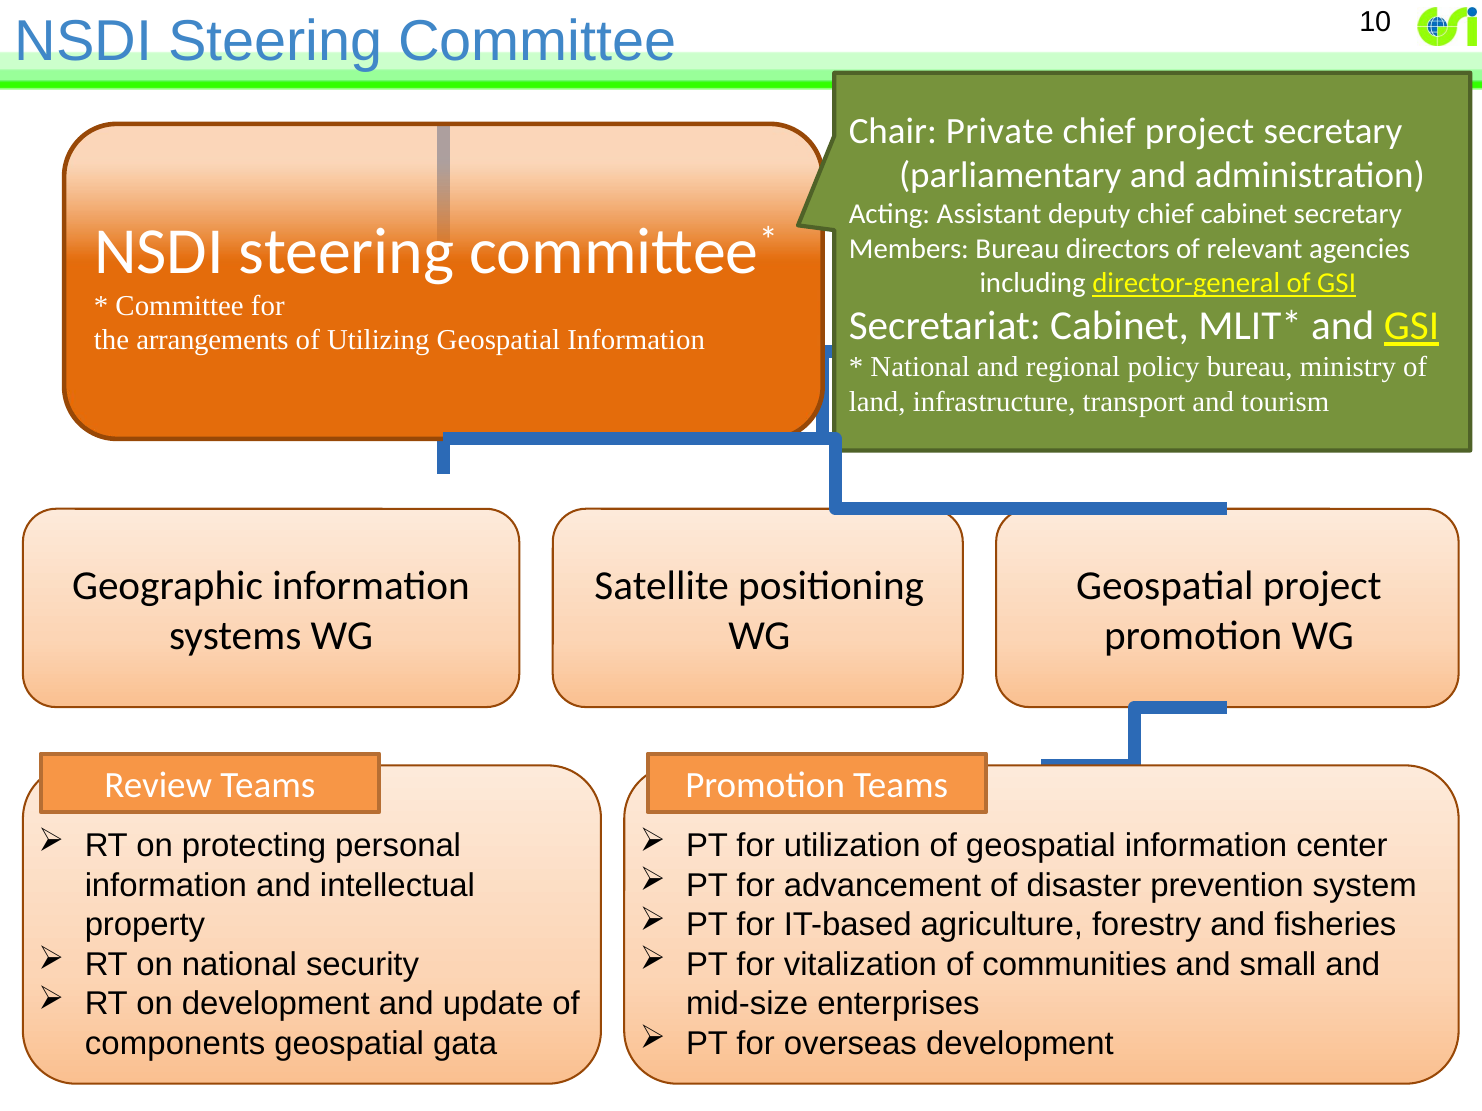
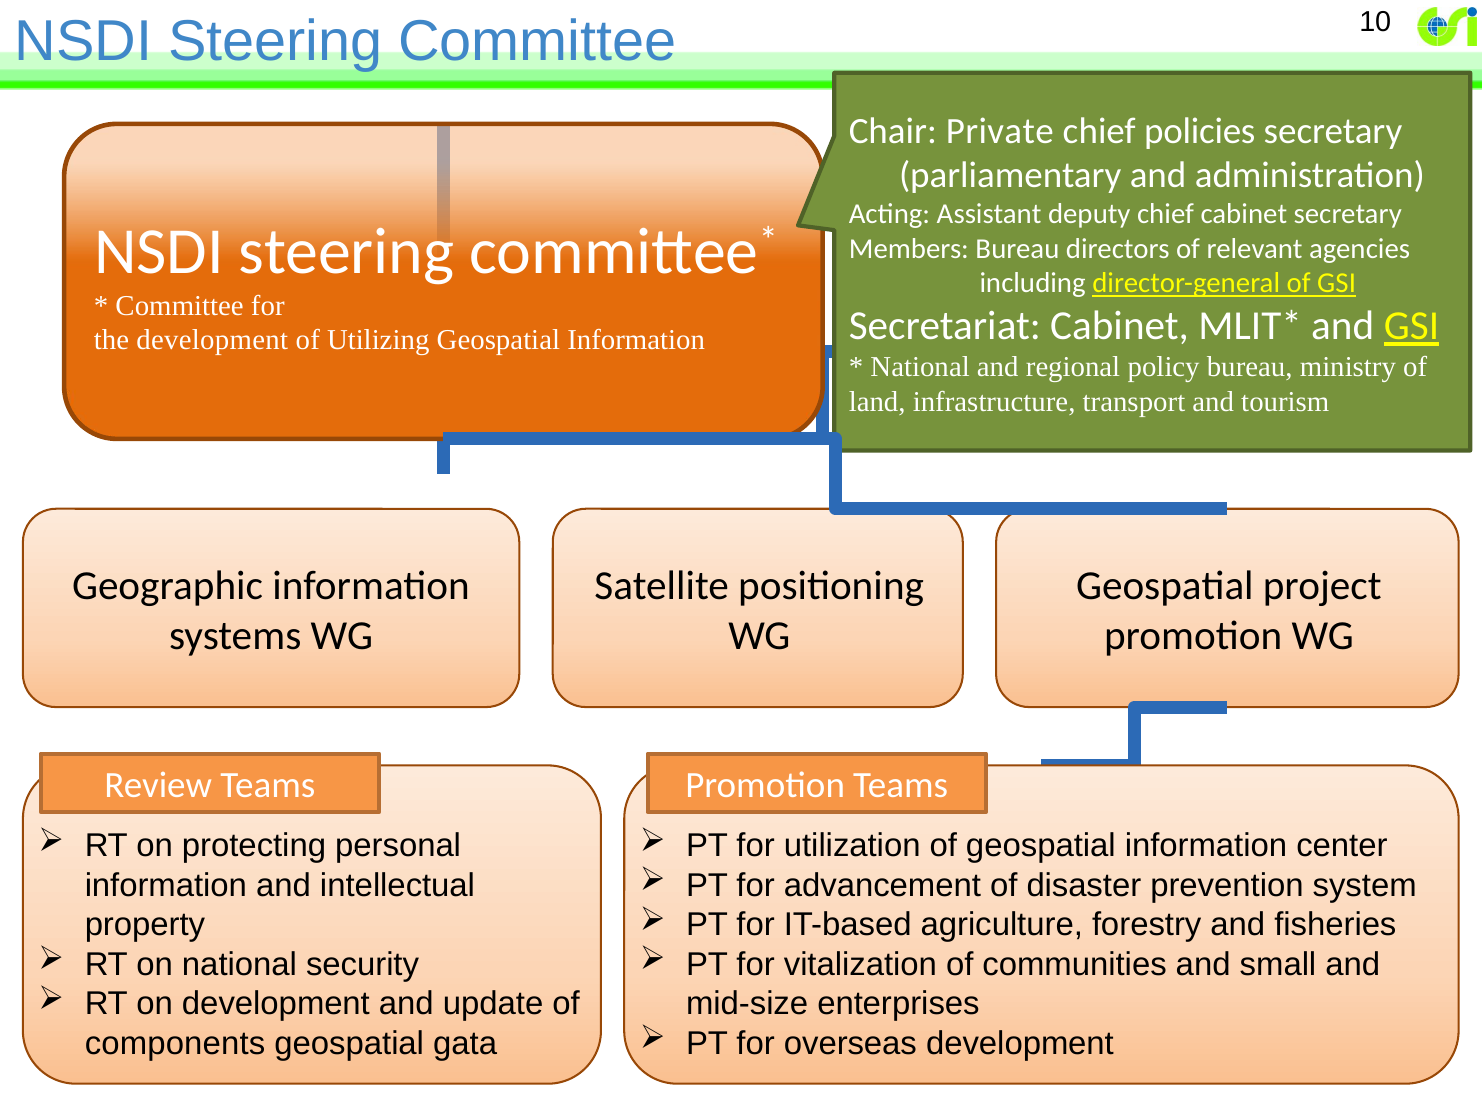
chief project: project -> policies (1200, 131)
the arrangements: arrangements -> development (212, 340)
